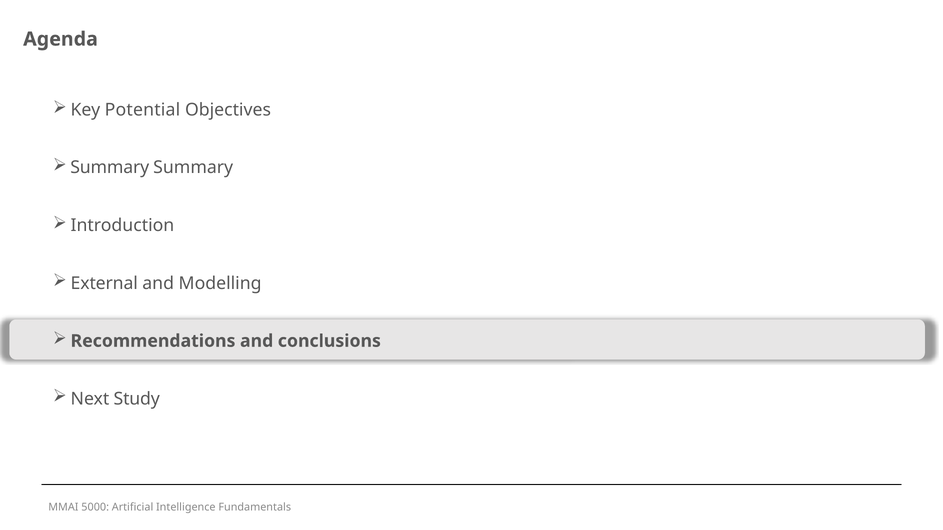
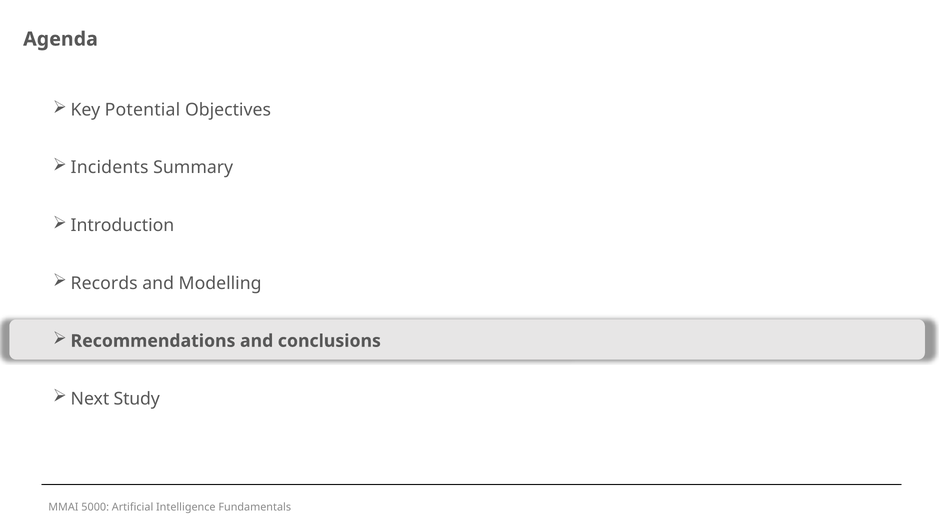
Summary: Summary -> Incidents (110, 168)
External: External -> Records (104, 283)
